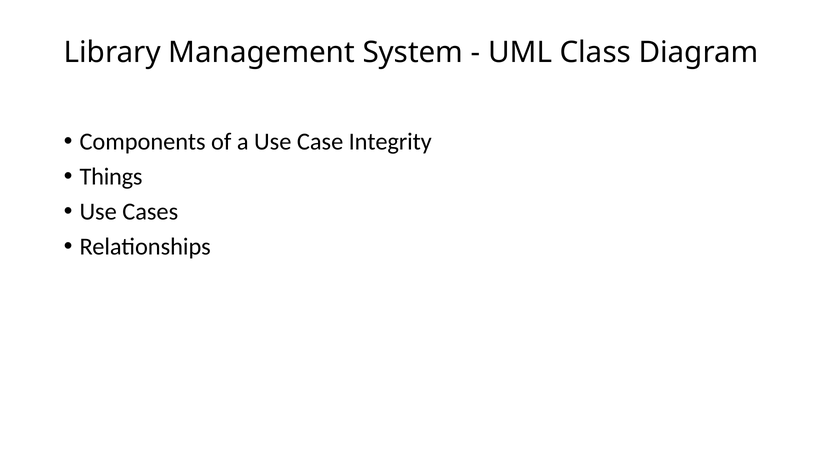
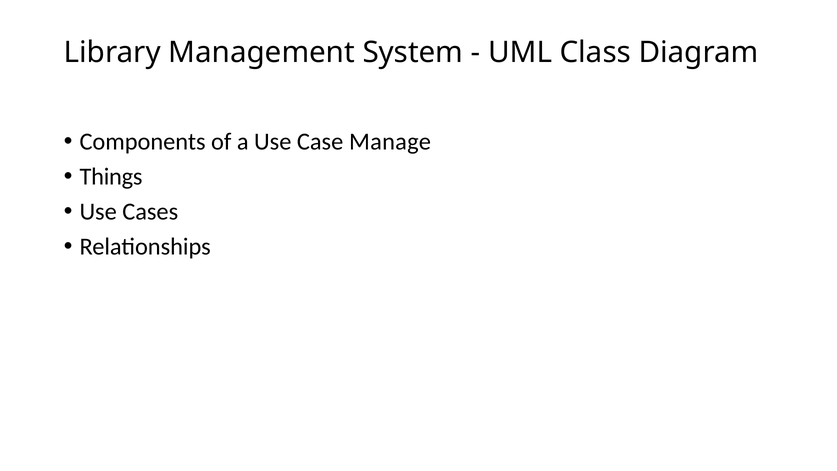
Integrity: Integrity -> Manage (390, 142)
